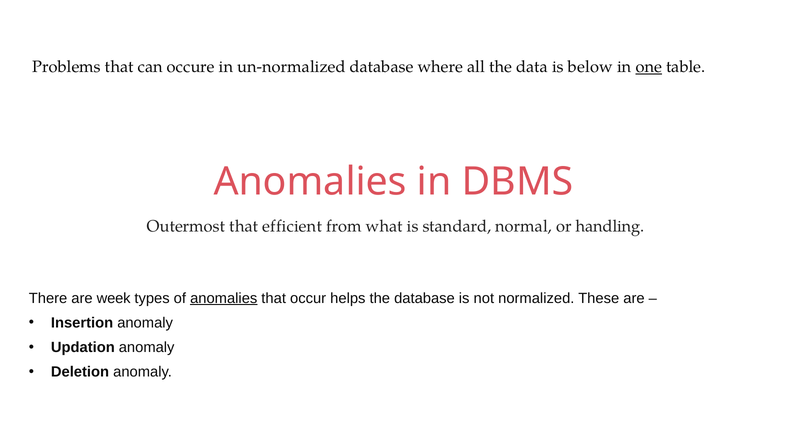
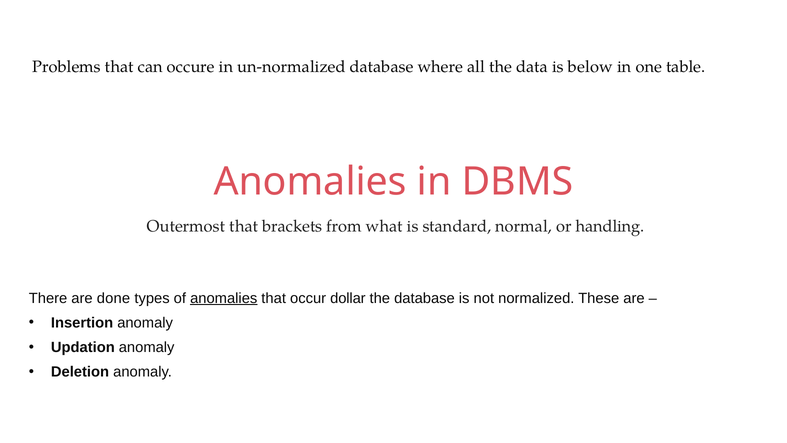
one underline: present -> none (649, 67)
efficient: efficient -> brackets (292, 226)
week: week -> done (113, 298)
helps: helps -> dollar (348, 298)
